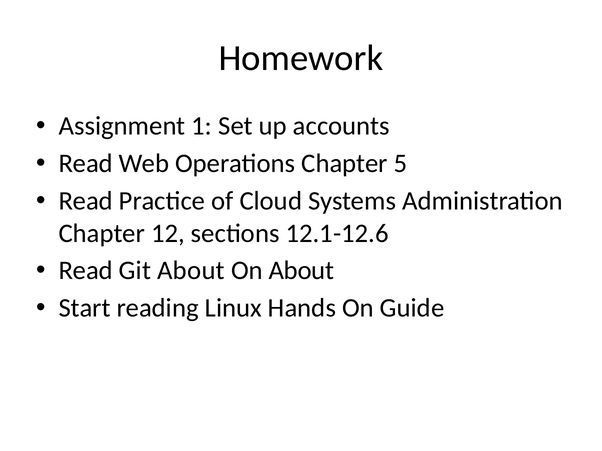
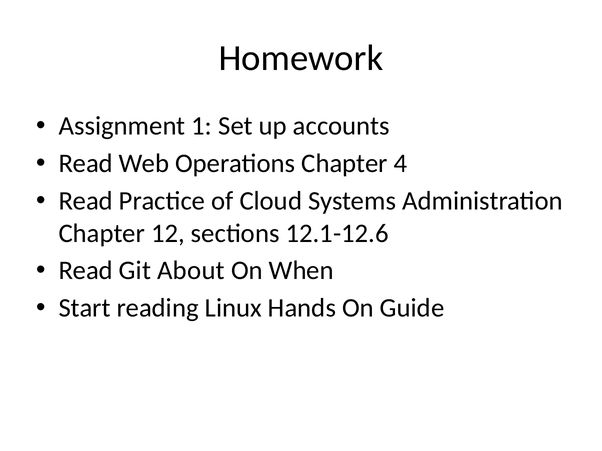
5: 5 -> 4 (400, 164)
On About: About -> When (301, 271)
